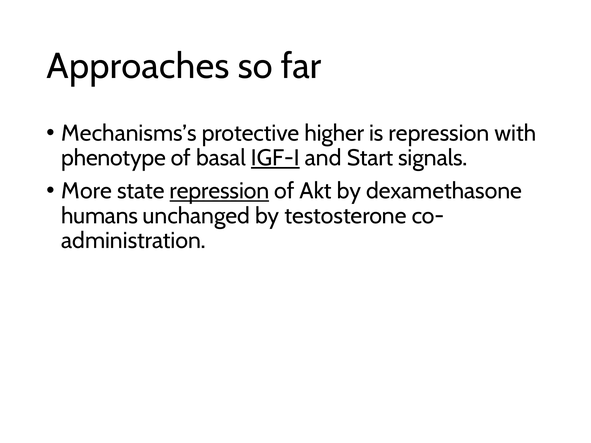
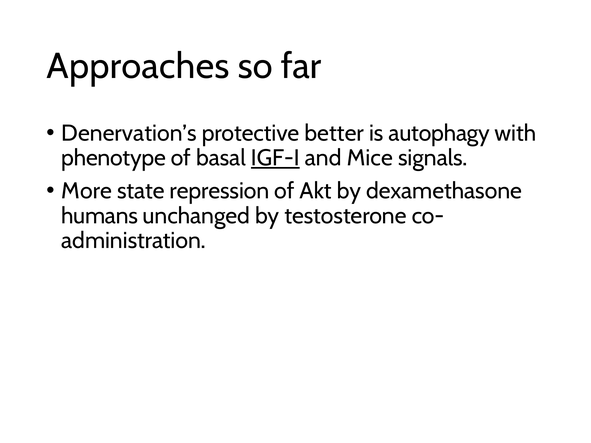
Mechanisms’s: Mechanisms’s -> Denervation’s (129, 133)
higher: higher -> better (334, 133)
is repression: repression -> autophagy (439, 133)
Start: Start -> Mice (370, 158)
repression underline: present -> none (219, 191)
